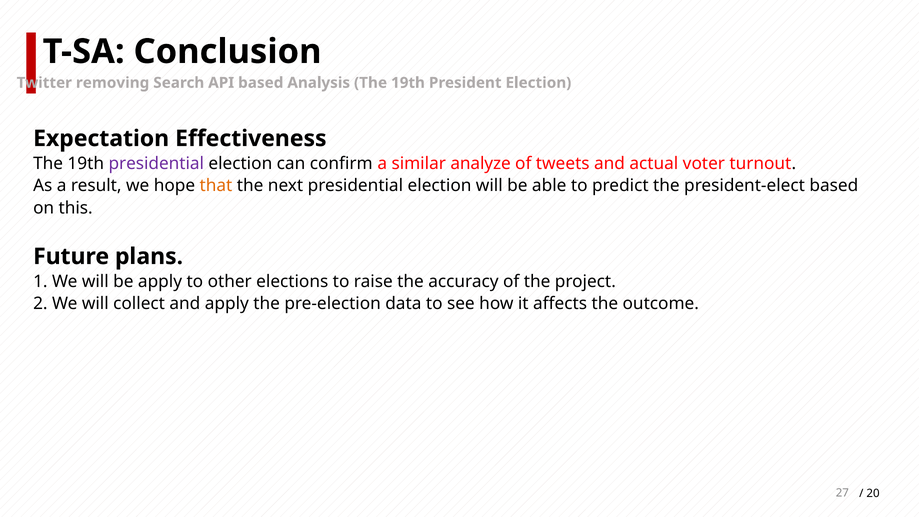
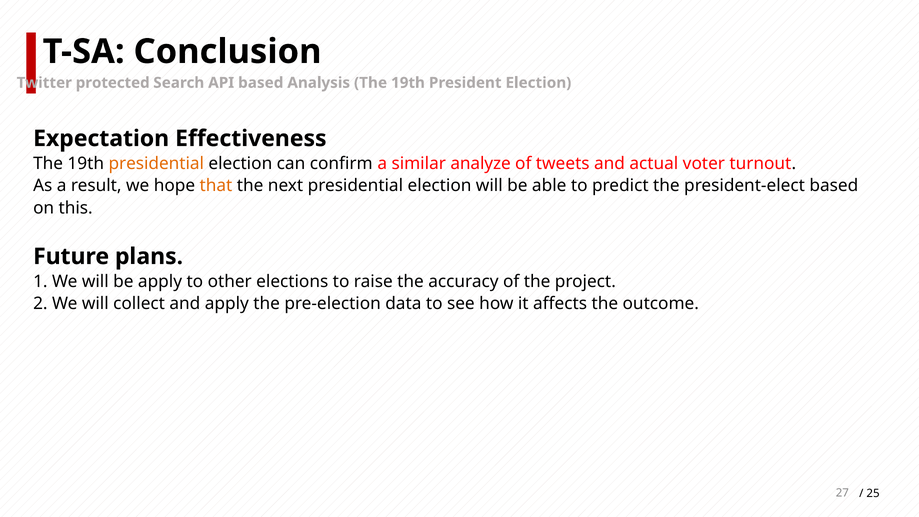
removing: removing -> protected (113, 83)
presidential colour: purple -> orange (156, 164)
20: 20 -> 25 (873, 493)
